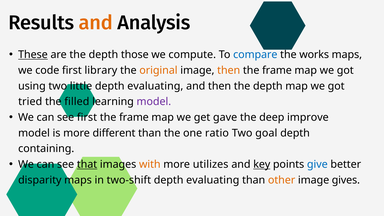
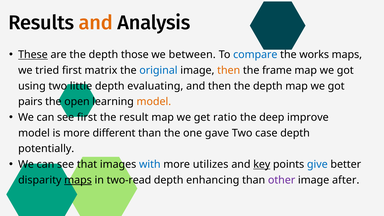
compute: compute -> between (192, 55)
code: code -> tried (47, 70)
library: library -> matrix (101, 70)
original colour: orange -> blue (158, 70)
tried: tried -> pairs (30, 102)
filled: filled -> open (77, 102)
model colour: purple -> orange (154, 102)
frame: frame -> result (134, 117)
gave: gave -> ratio (225, 117)
ratio: ratio -> gave (217, 133)
goal: goal -> case (266, 133)
containing: containing -> potentially (46, 149)
that underline: present -> none (87, 164)
with colour: orange -> blue (150, 164)
maps underline: none -> present (78, 180)
two-shift: two-shift -> two-read (129, 180)
evaluating: evaluating -> enhancing (213, 180)
other colour: orange -> purple (282, 180)
gives: gives -> after (346, 180)
